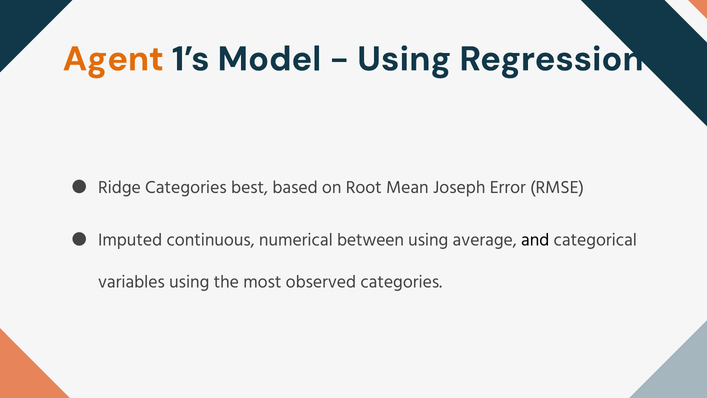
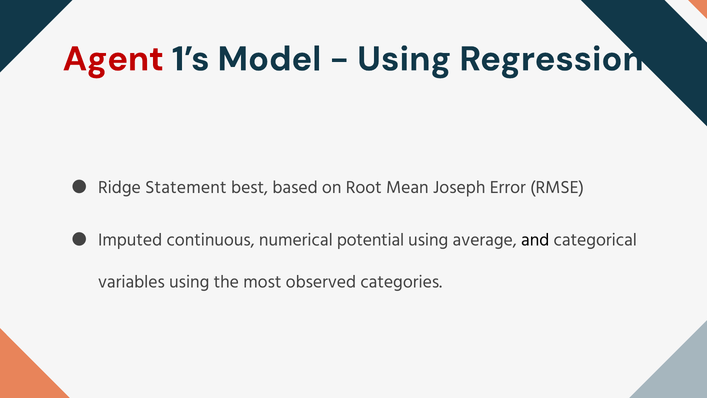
Agent colour: orange -> red (113, 59)
Ridge Categories: Categories -> Statement (186, 187)
between: between -> potential (371, 240)
